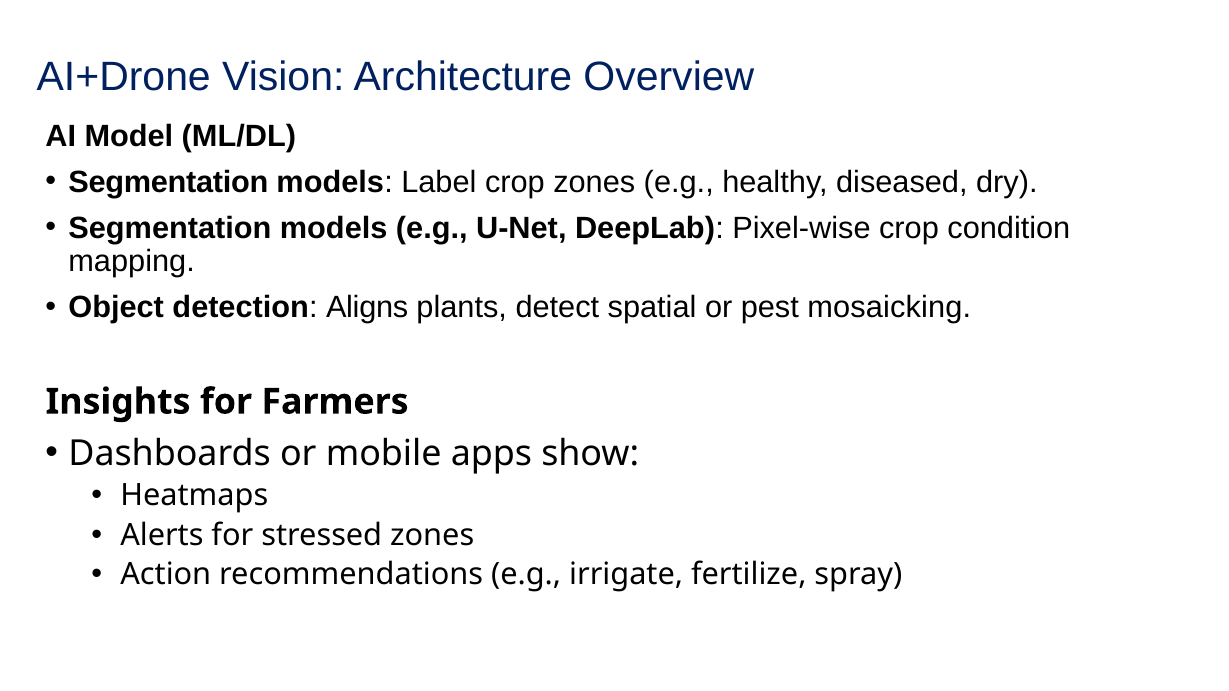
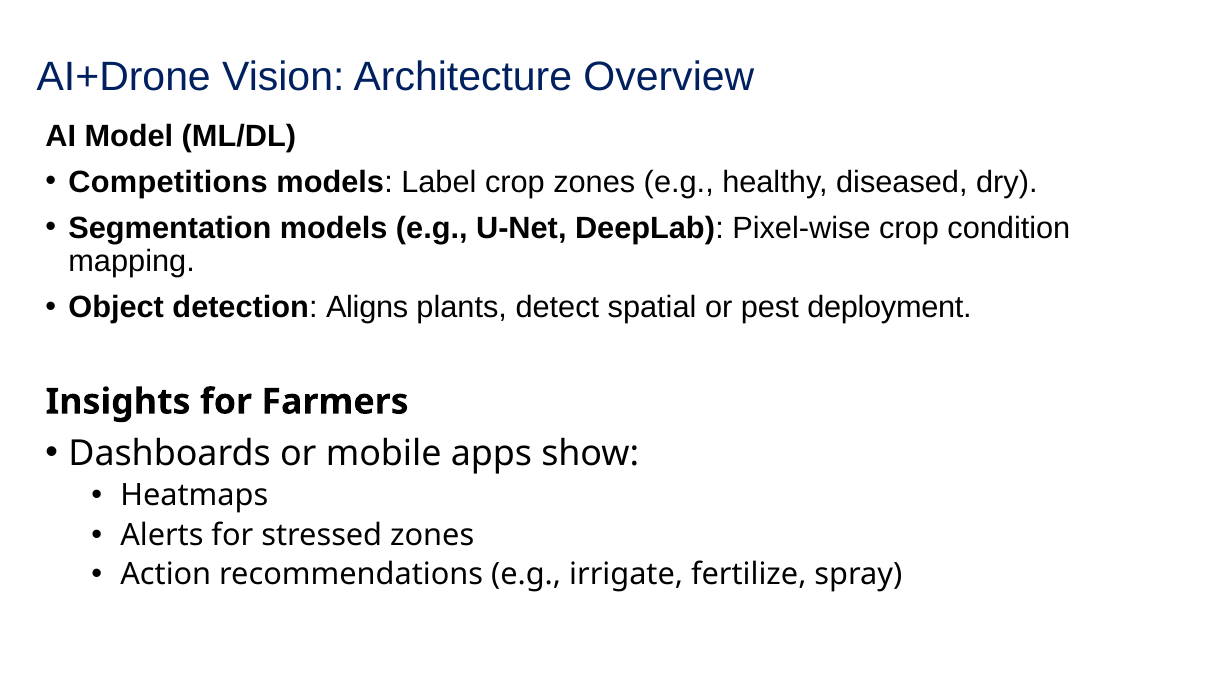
Segmentation: Segmentation -> Competitions (168, 182)
mosaicking: mosaicking -> deployment (889, 307)
